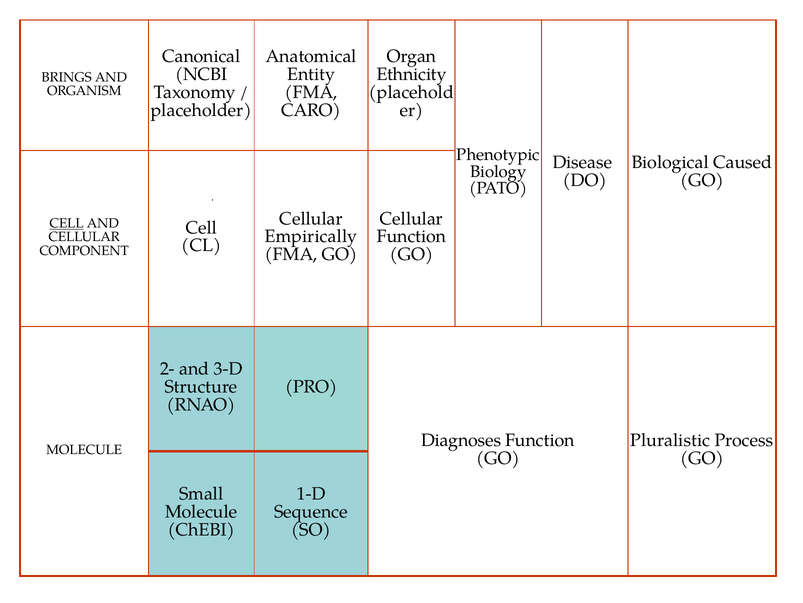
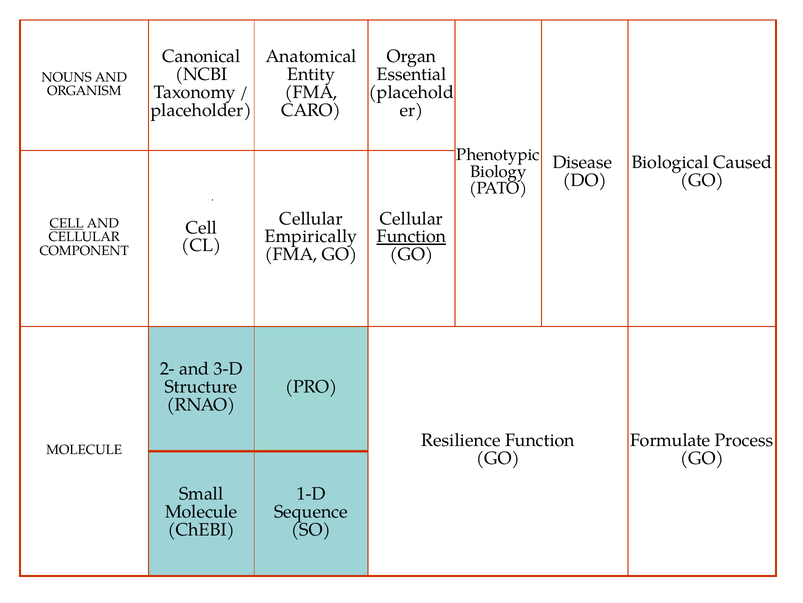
Ethnicity: Ethnicity -> Essential (411, 74)
BRINGS: BRINGS -> NOUNS (67, 77)
Function underline: none -> present (412, 236)
Diagnoses: Diagnoses -> Resilience (461, 440)
Pluralistic: Pluralistic -> Formulate (670, 440)
